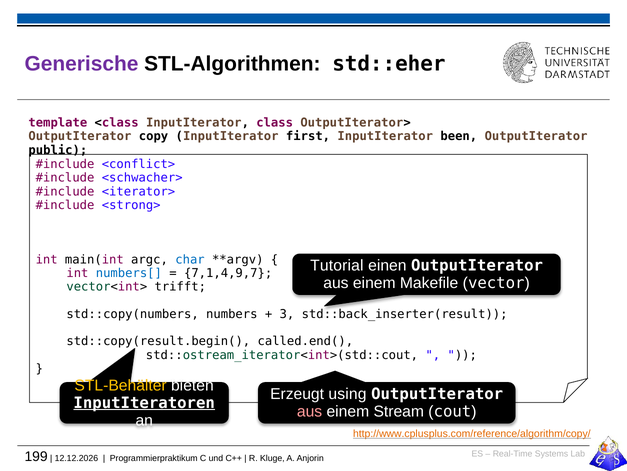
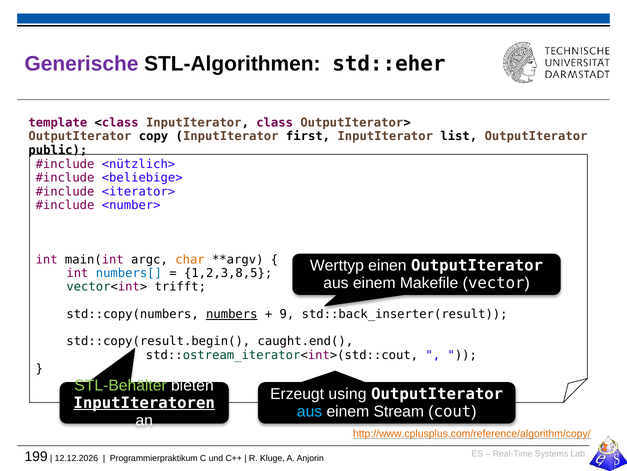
been: been -> list (459, 136)
<conflict>: <conflict> -> <nützlich> (138, 164)
<schwacher>: <schwacher> -> <beliebige> (142, 178)
<strong>: <strong> -> <number> (131, 205)
char colour: blue -> orange (190, 259)
Tutorial: Tutorial -> Werttyp (337, 265)
7,1,4,9,7: 7,1,4,9,7 -> 1,2,3,8,5 (228, 273)
numbers underline: none -> present (232, 314)
3: 3 -> 9 (287, 314)
called.end(: called.end( -> caught.end( (305, 341)
STL-Behälter colour: yellow -> light green (121, 385)
aus colour: pink -> light blue (310, 411)
